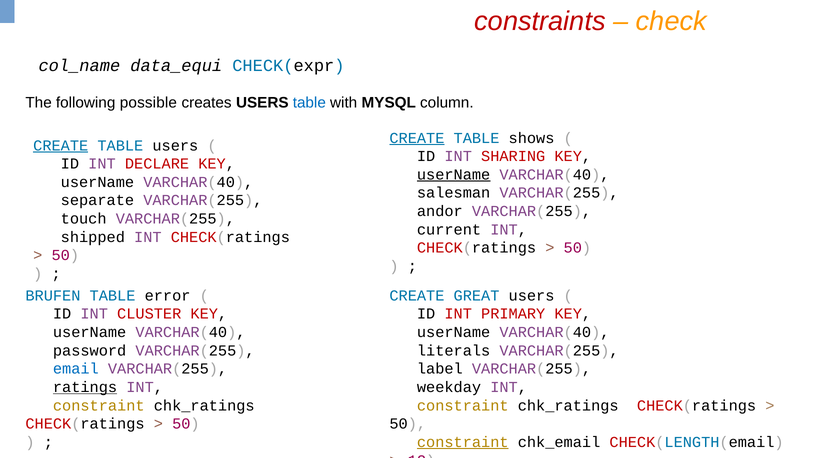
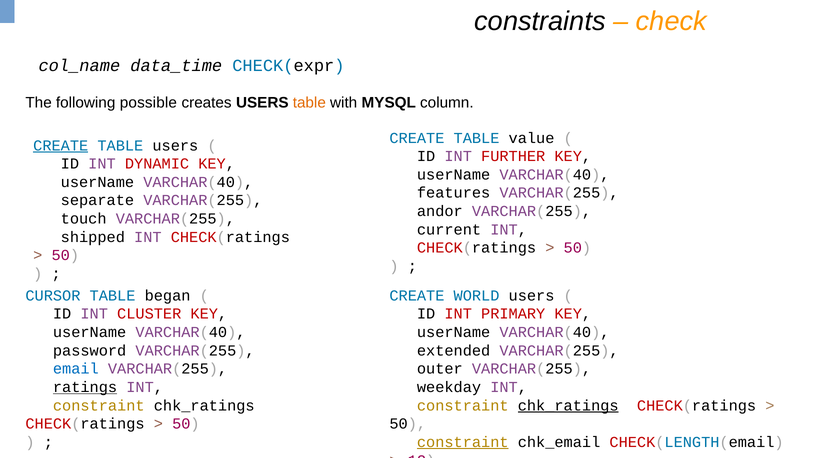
constraints colour: red -> black (540, 21)
data_equi: data_equi -> data_time (176, 66)
table colour: blue -> orange (309, 103)
CREATE underline: present -> none (417, 138)
shows: shows -> value (532, 138)
SHARING: SHARING -> FURTHER (513, 156)
DECLARE: DECLARE -> DYNAMIC (157, 164)
userName underline: present -> none (454, 175)
salesman: salesman -> features (454, 193)
BRUFEN: BRUFEN -> CURSOR (53, 296)
error: error -> began (168, 296)
GREAT: GREAT -> WORLD (477, 296)
literals: literals -> extended (454, 351)
label: label -> outer (440, 369)
chk_ratings underline: none -> present (568, 406)
